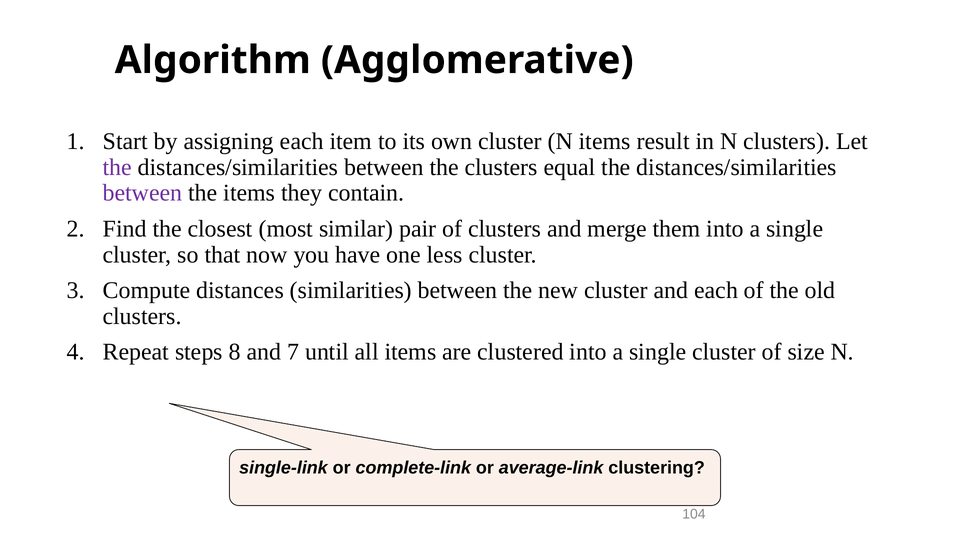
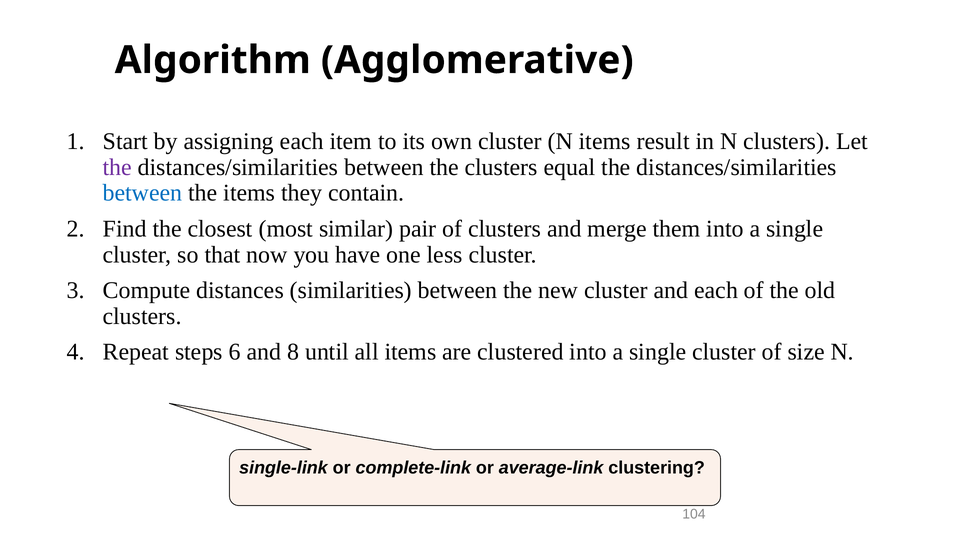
between colour: purple -> blue (143, 193)
8: 8 -> 6 (235, 352)
7: 7 -> 8 (293, 352)
